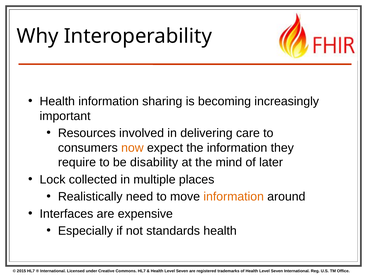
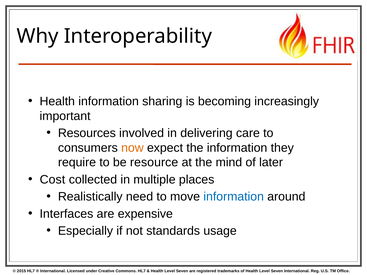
disability: disability -> resource (154, 163)
Lock: Lock -> Cost (52, 180)
information colour: orange -> blue (234, 197)
standards health: health -> usage (220, 231)
